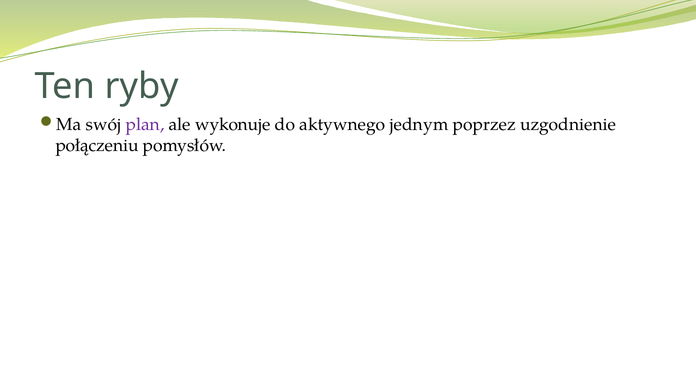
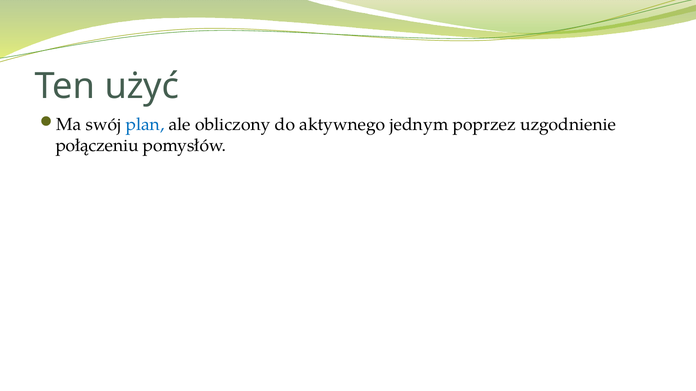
ryby: ryby -> użyć (142, 86)
plan colour: purple -> blue (145, 125)
wykonuje: wykonuje -> obliczony (233, 125)
